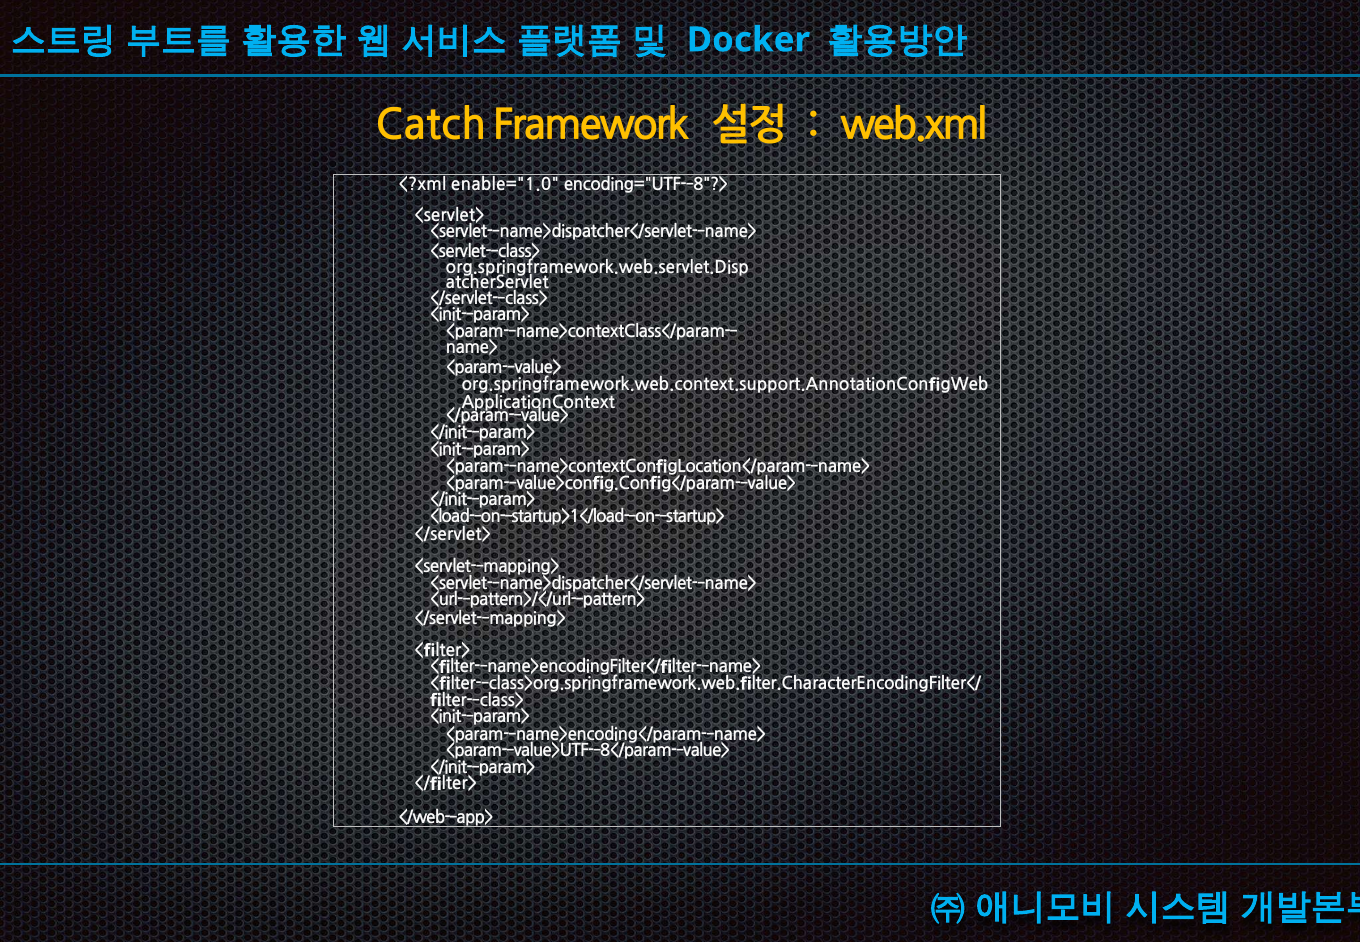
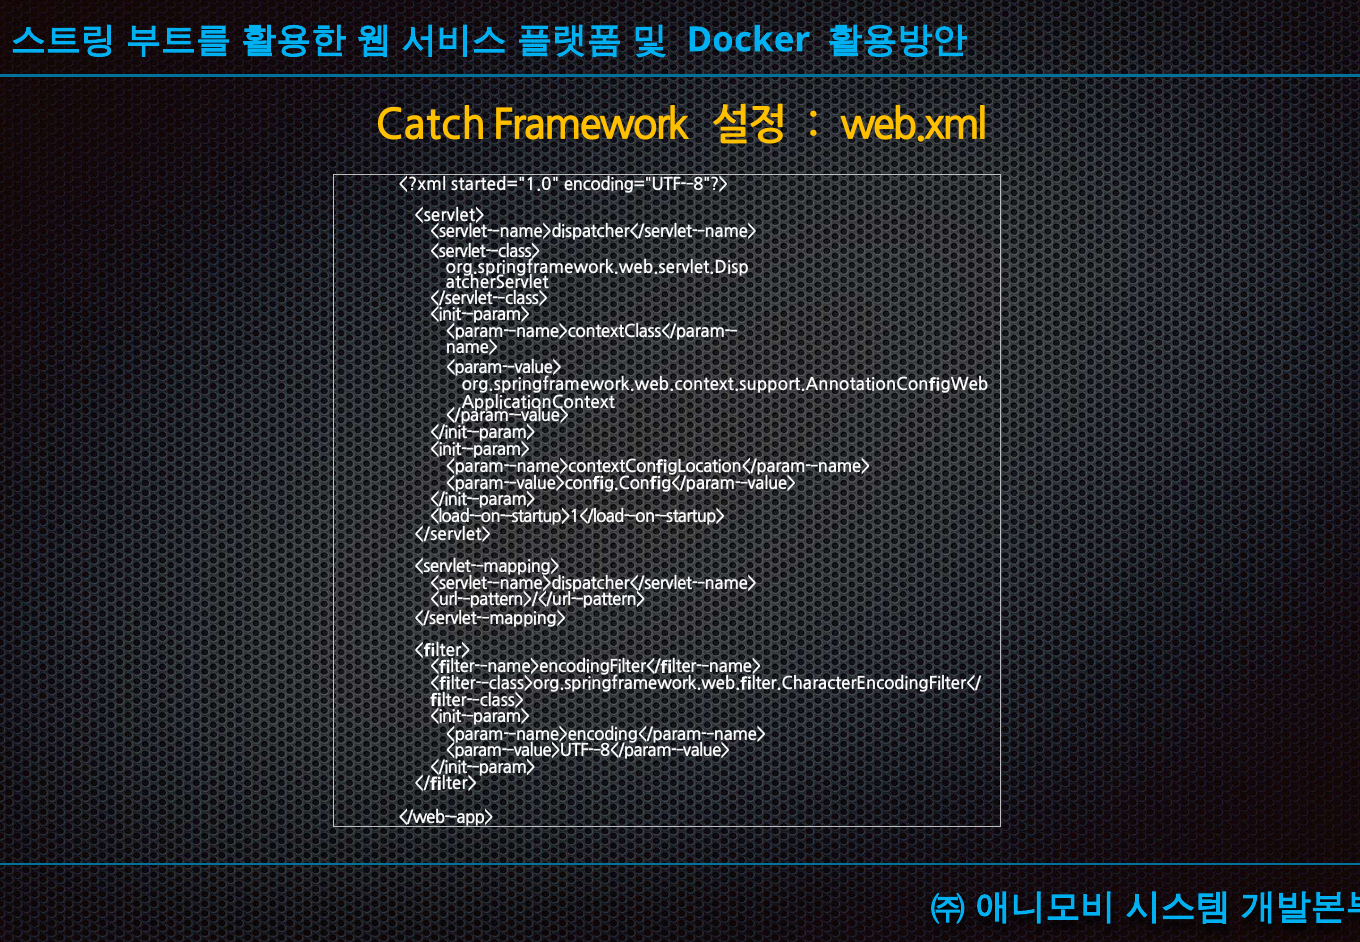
enable="1.0: enable="1.0 -> started="1.0 (505, 185)
